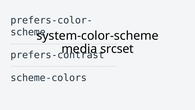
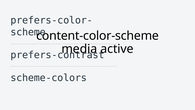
system-color-scheme: system-color-scheme -> content-color-scheme (98, 36)
srcset: srcset -> active (117, 49)
